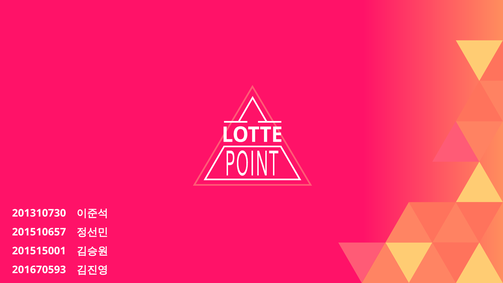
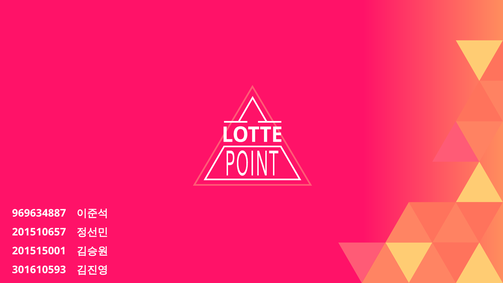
201310730: 201310730 -> 969634887 (39, 213)
201670593: 201670593 -> 301610593 (39, 270)
